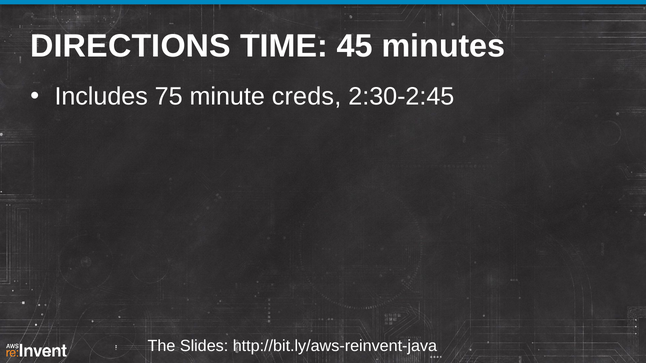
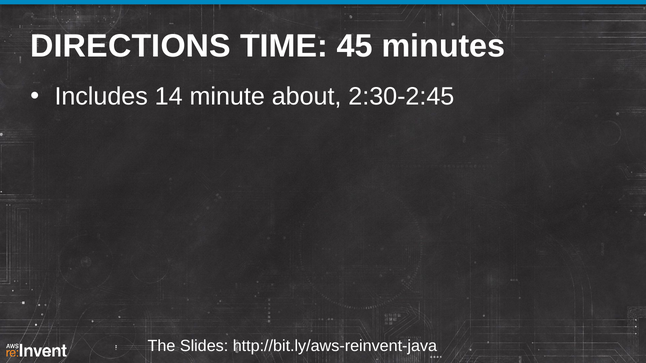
75: 75 -> 14 (169, 97)
creds: creds -> about (307, 97)
